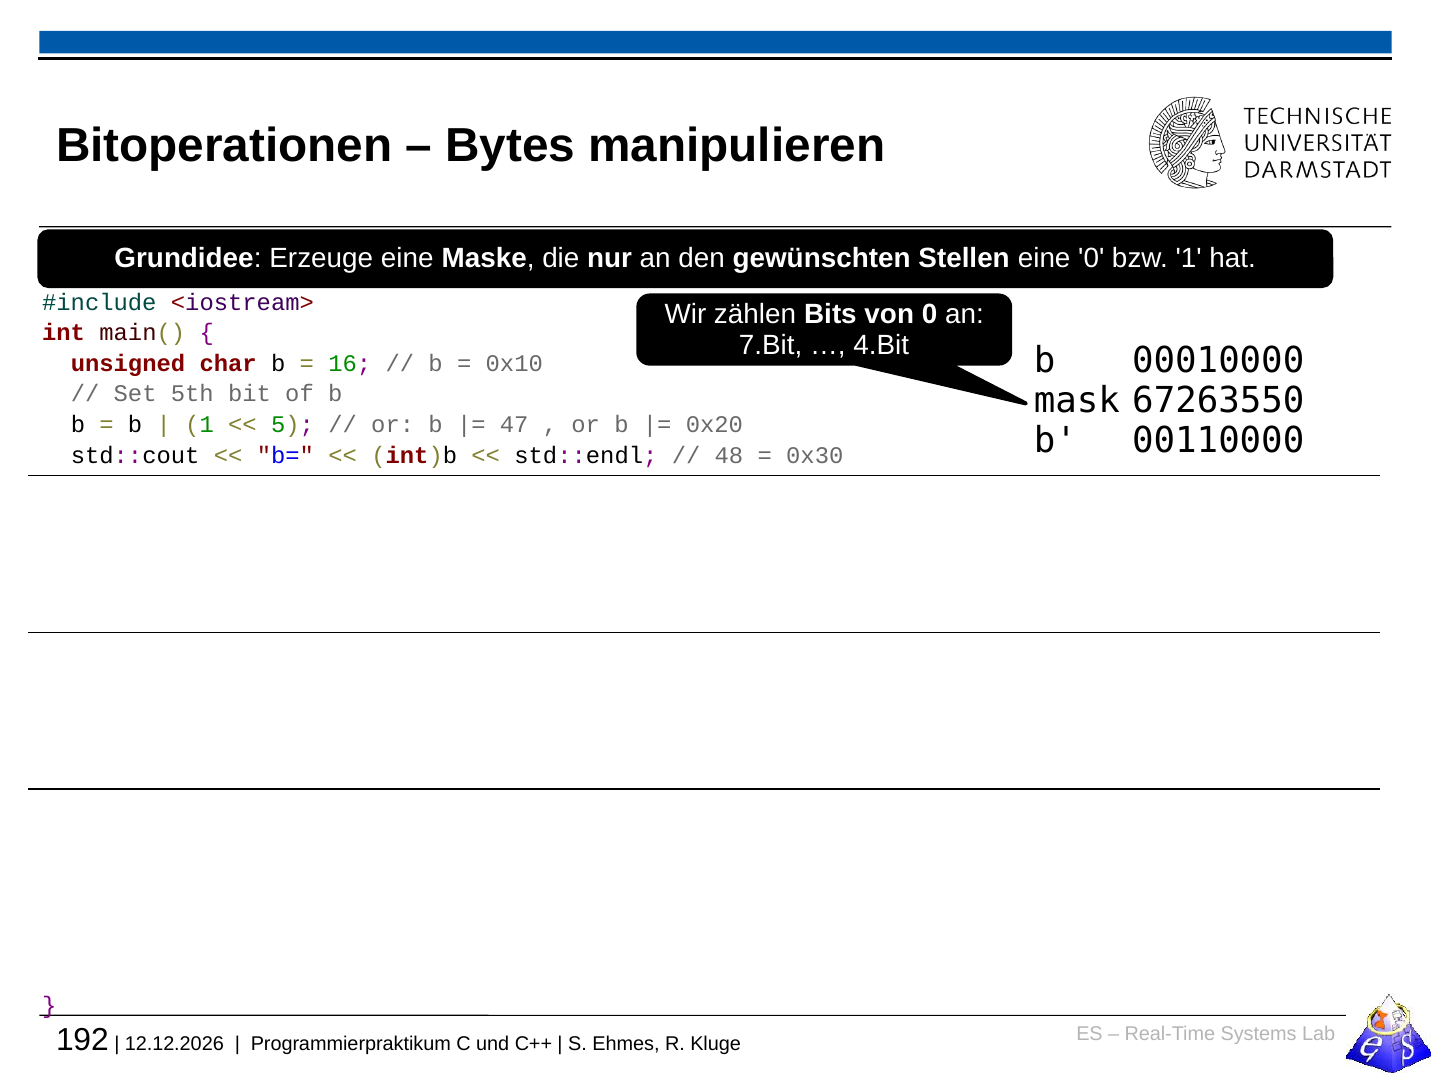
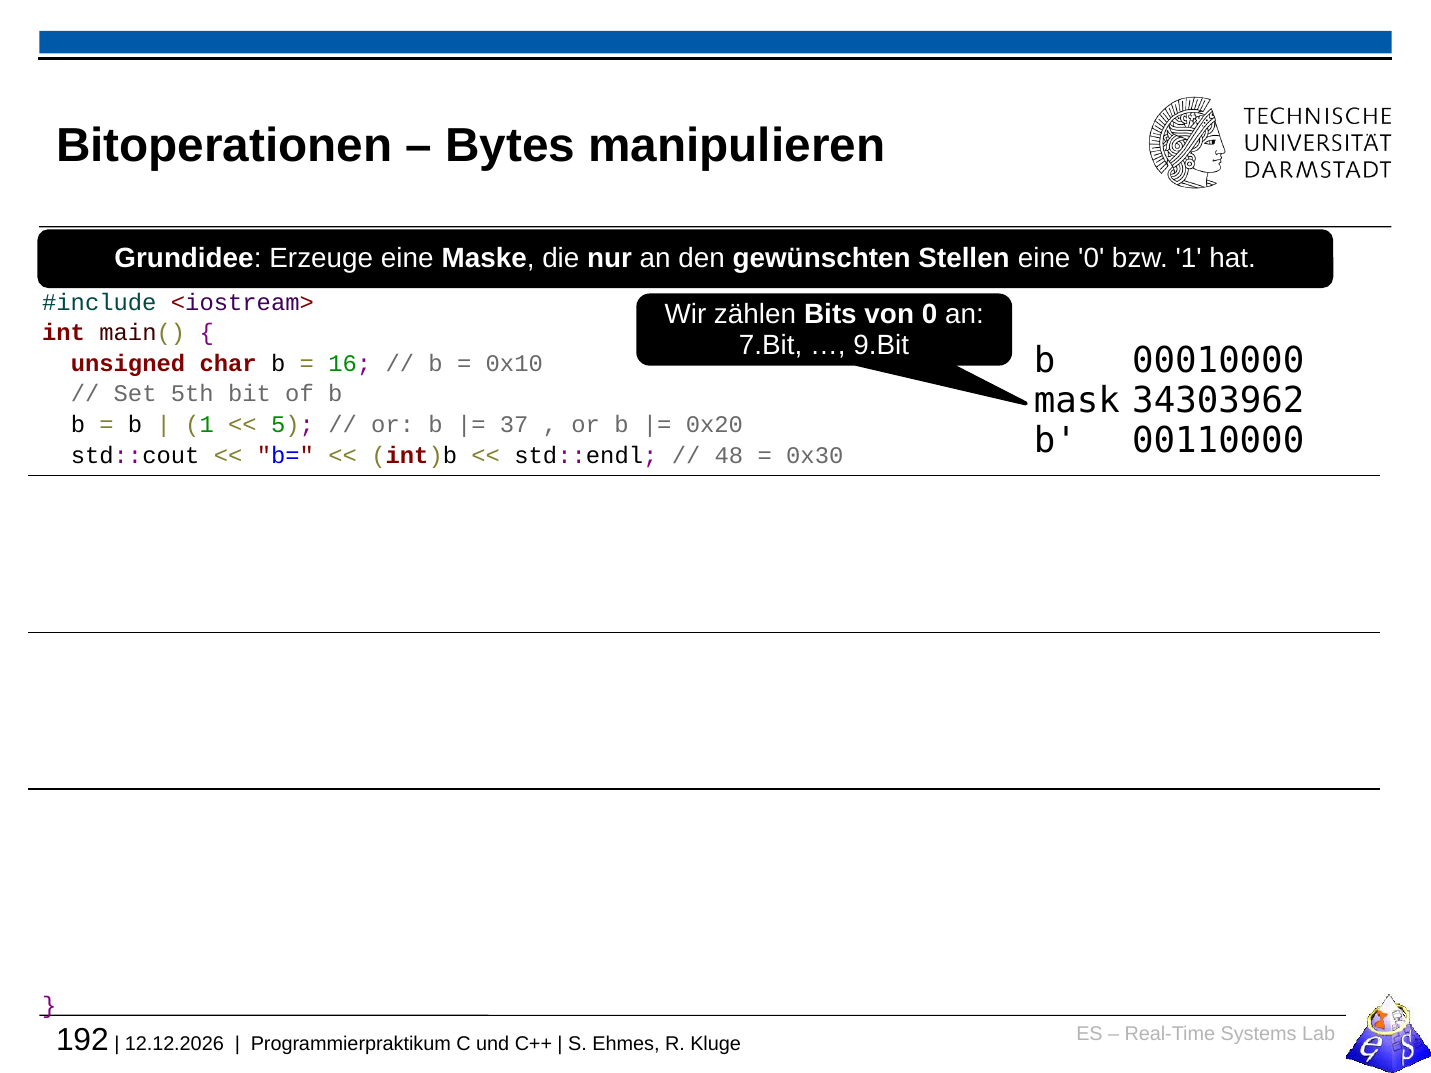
4.Bit: 4.Bit -> 9.Bit (881, 345)
67263550: 67263550 -> 34303962 (1218, 401)
47: 47 -> 37 (514, 425)
